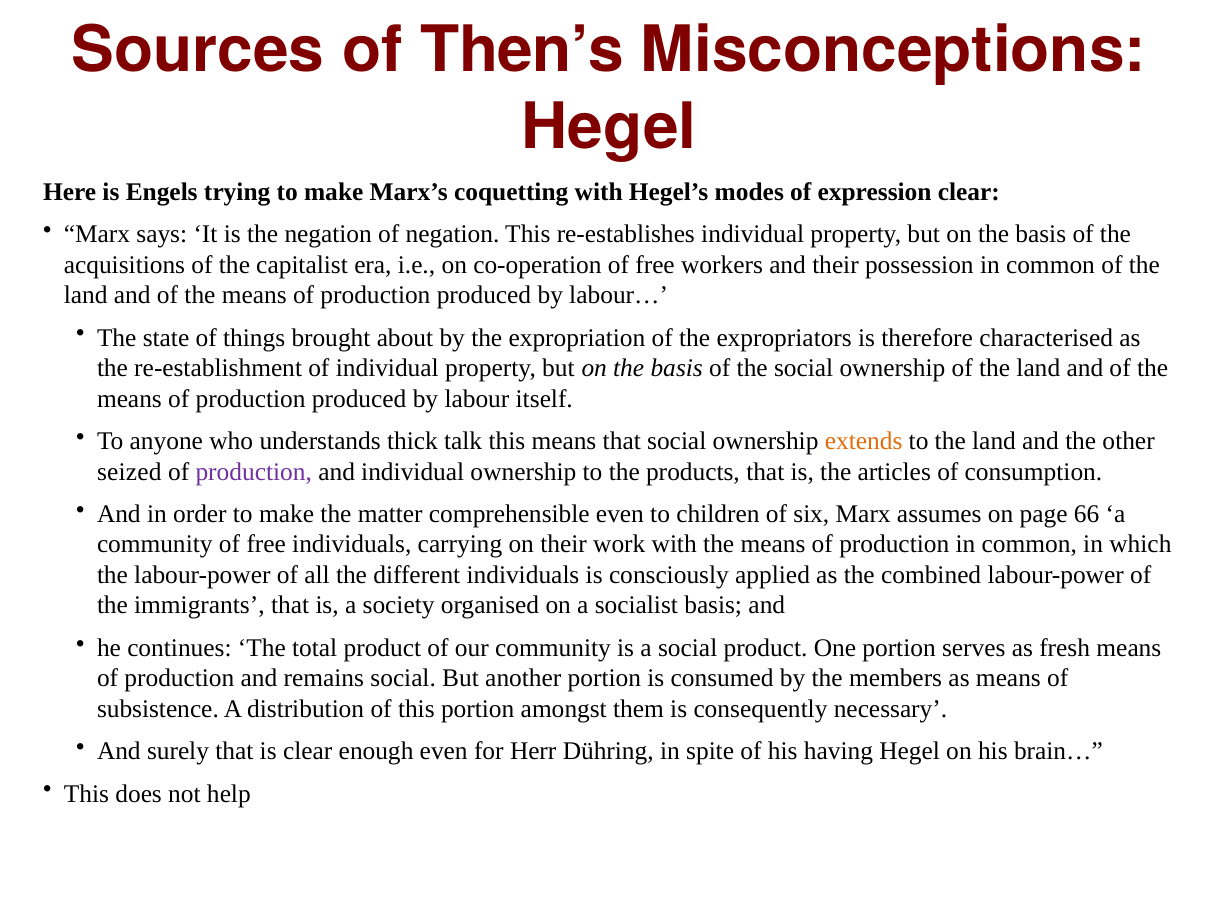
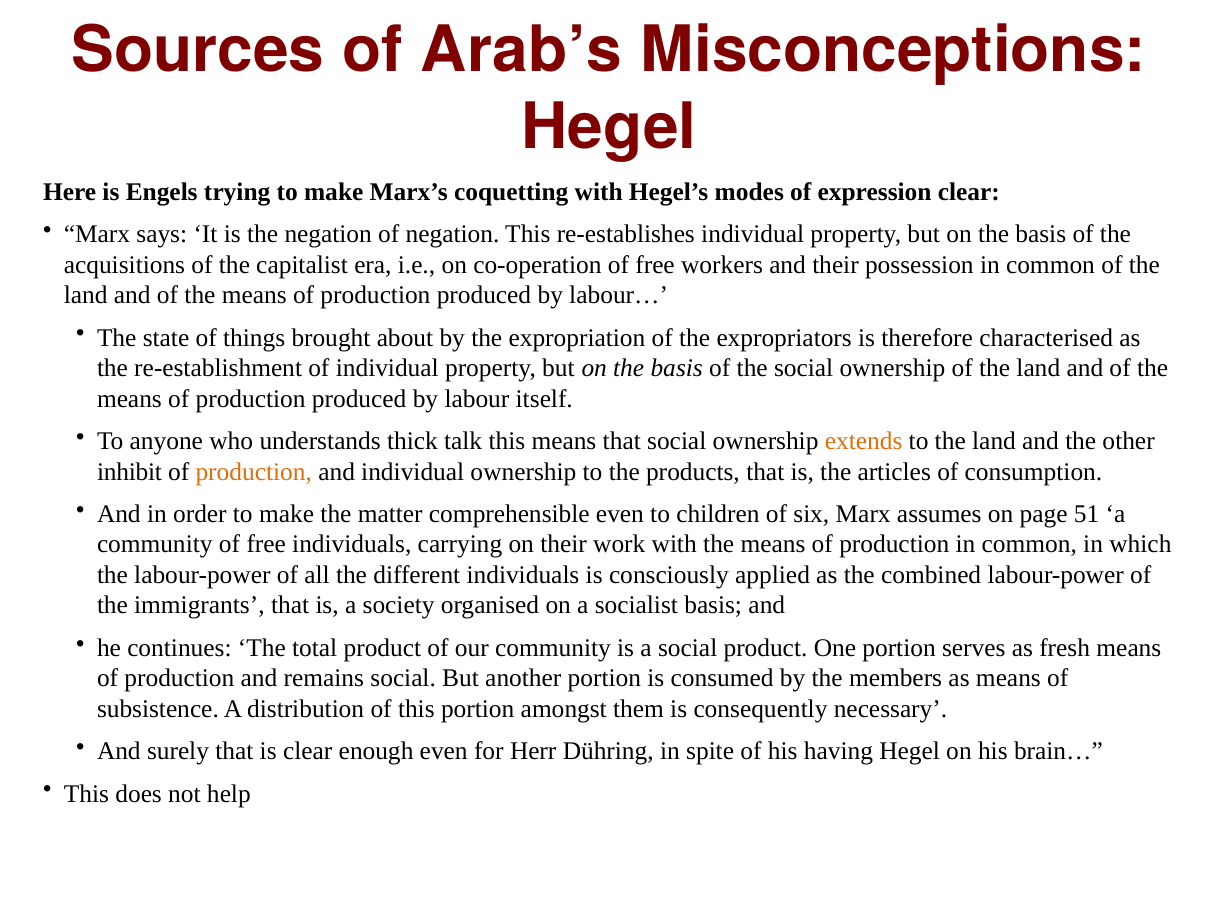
Then’s: Then’s -> Arab’s (522, 51)
seized: seized -> inhibit (130, 472)
production colour: purple -> orange (254, 472)
66: 66 -> 51 (1087, 514)
